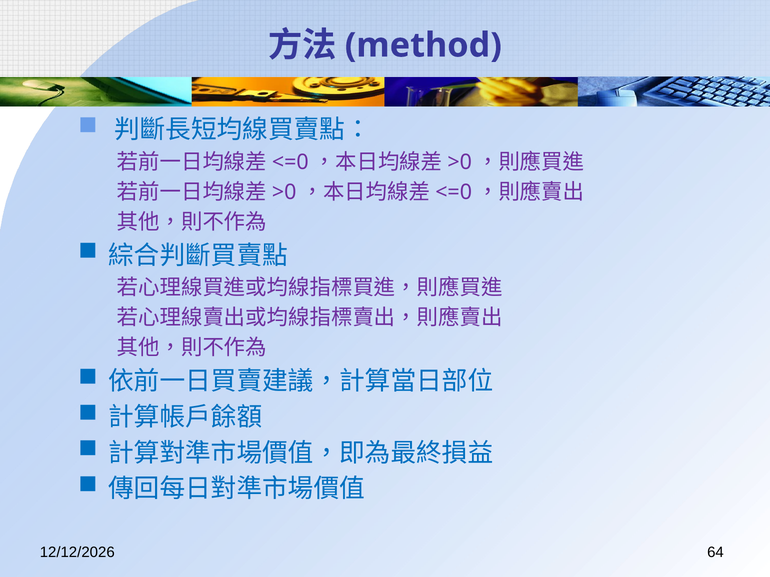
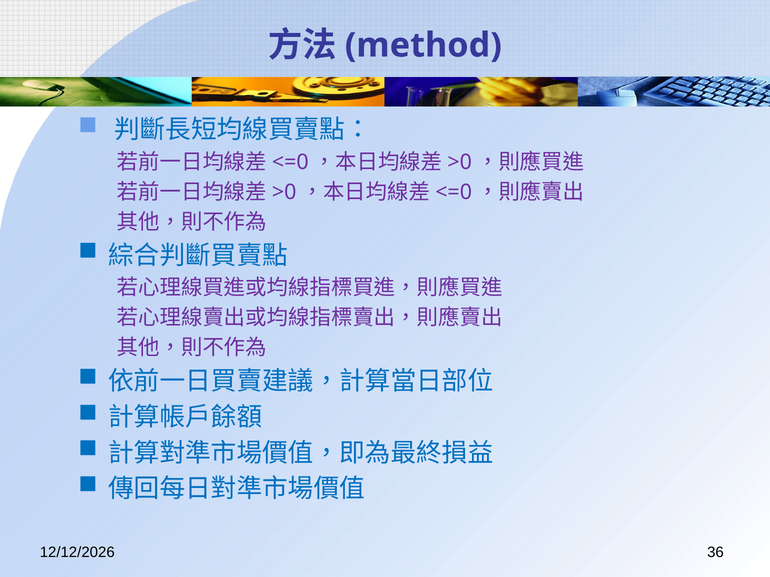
64: 64 -> 36 (715, 553)
